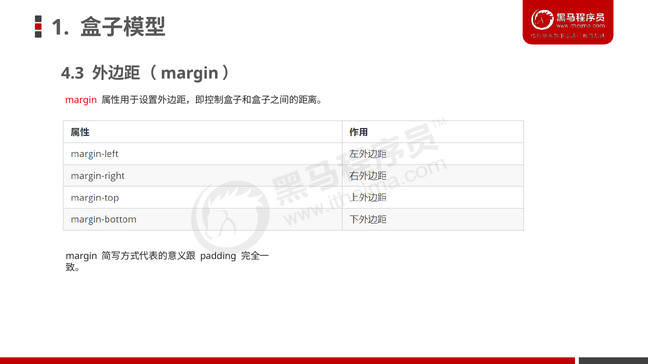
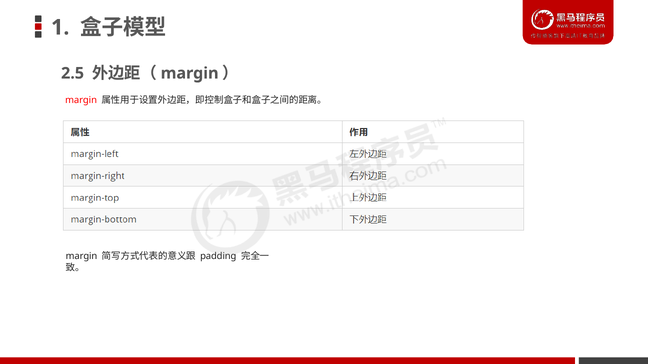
4.3: 4.3 -> 2.5 (73, 73)
